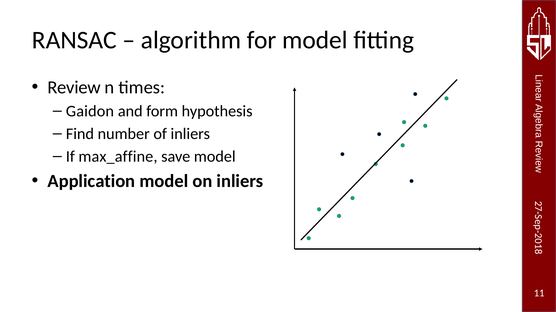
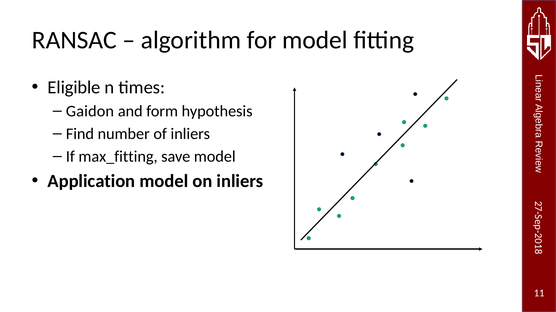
Review: Review -> Eligible (74, 87)
max_affine: max_affine -> max_fitting (118, 157)
